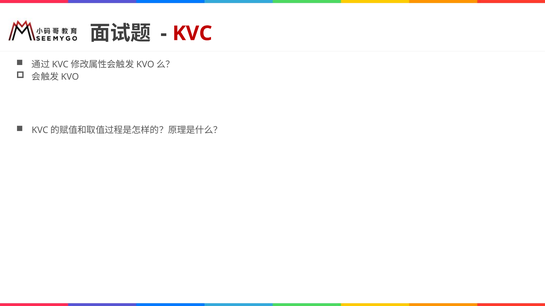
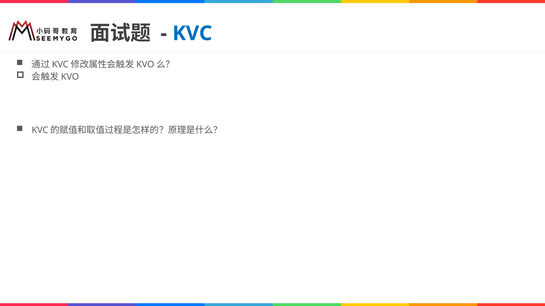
KVC colour: red -> blue (192, 33)
